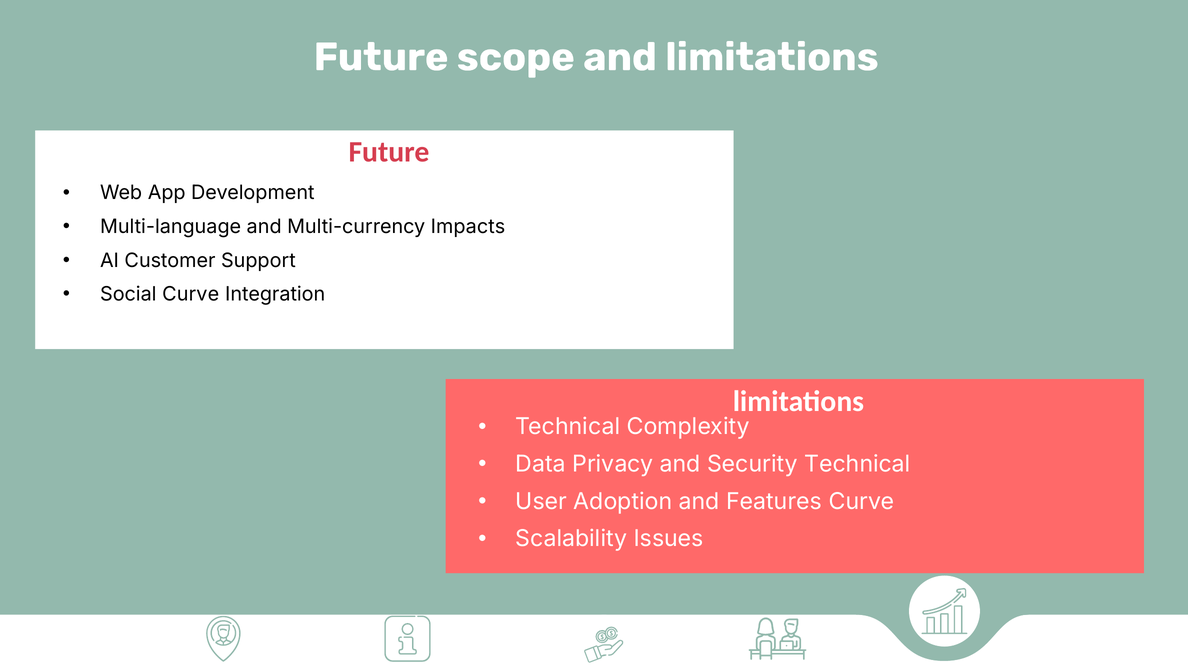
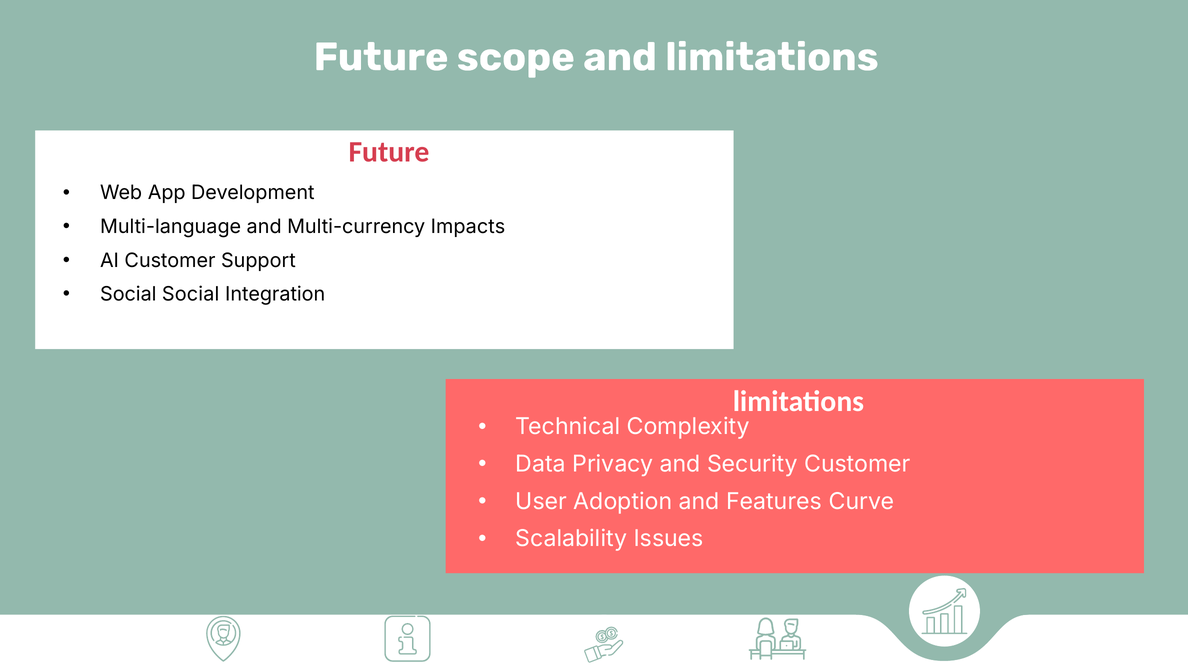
Social Curve: Curve -> Social (191, 294)
Security Technical: Technical -> Customer (857, 464)
